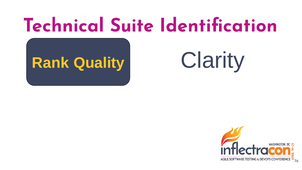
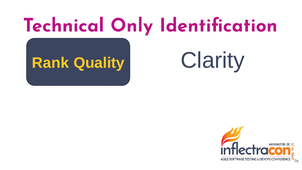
Suite: Suite -> Only (132, 25)
